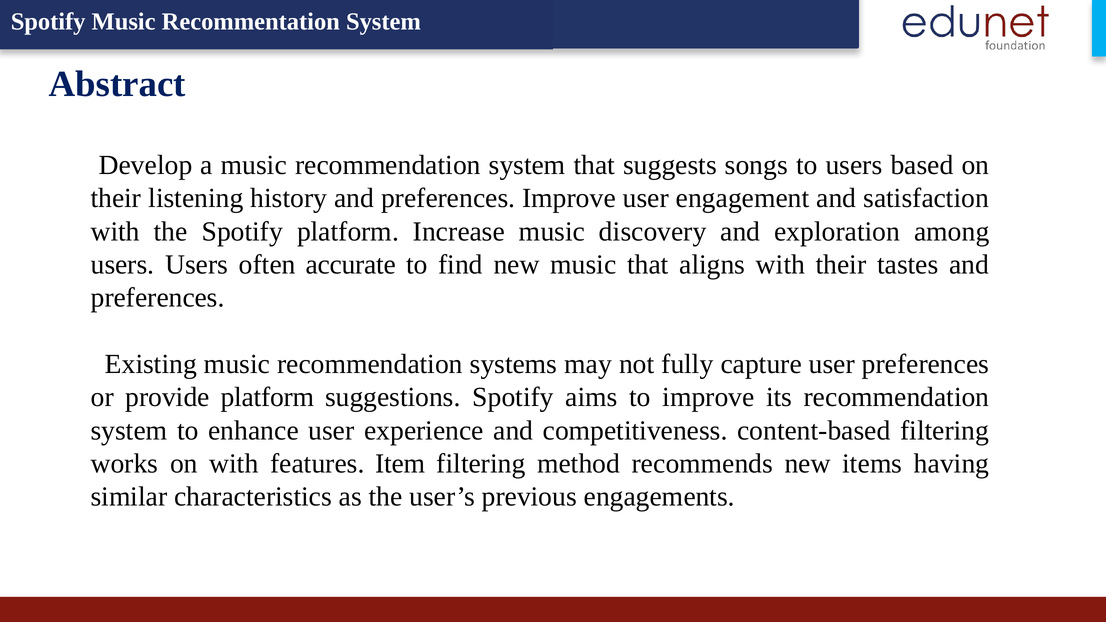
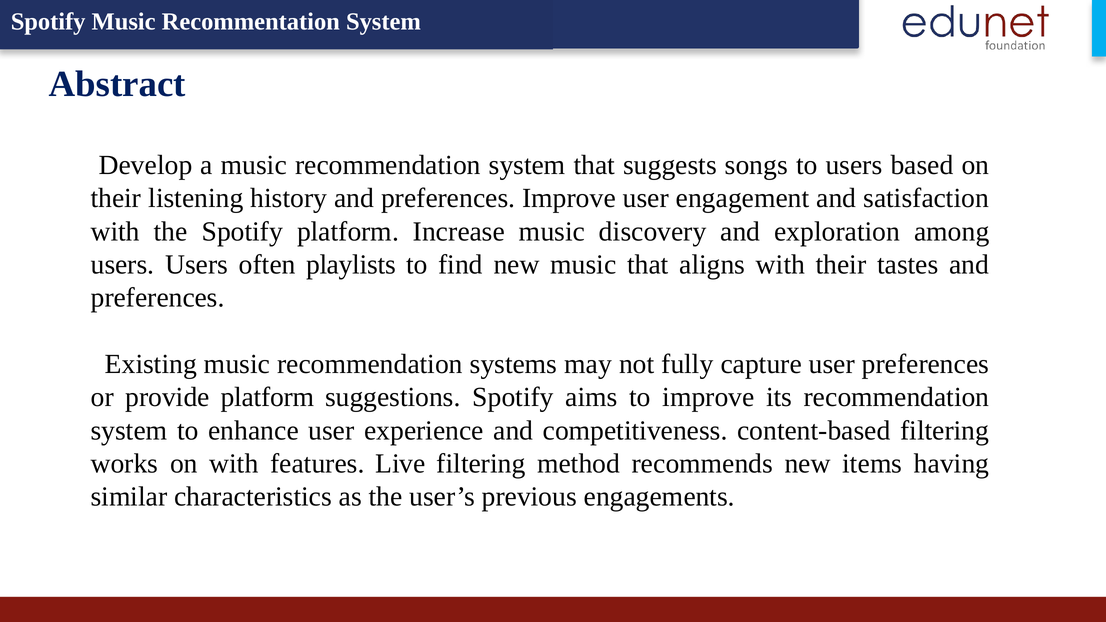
accurate: accurate -> playlists (351, 265)
Item: Item -> Live (400, 464)
